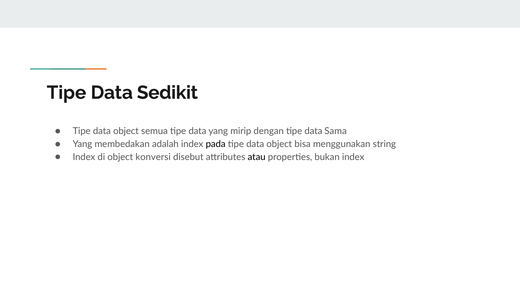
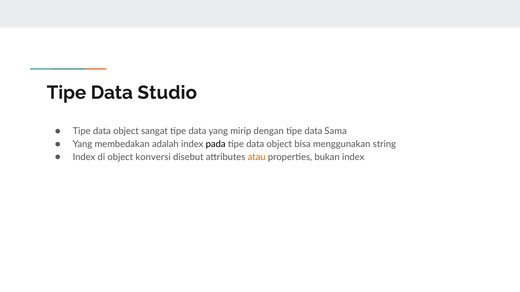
Sedikit: Sedikit -> Studio (167, 93)
semua: semua -> sangat (154, 131)
atau colour: black -> orange (257, 157)
